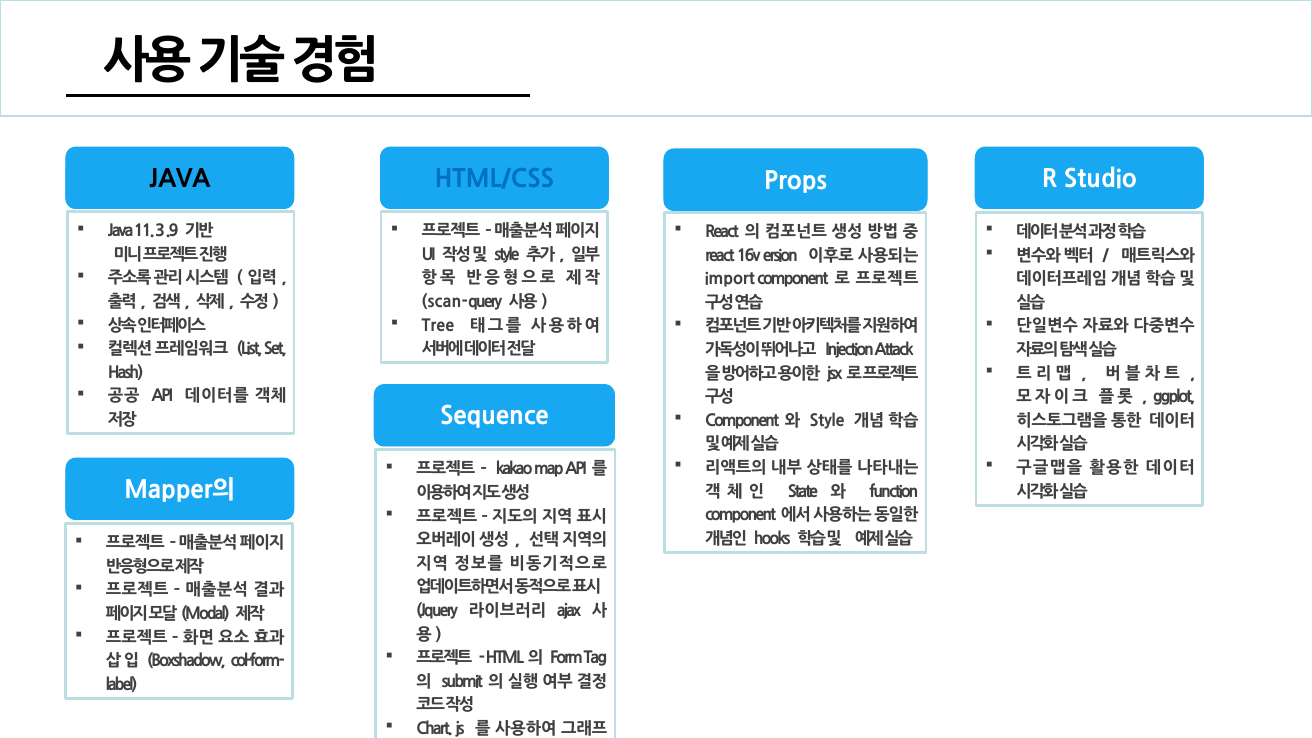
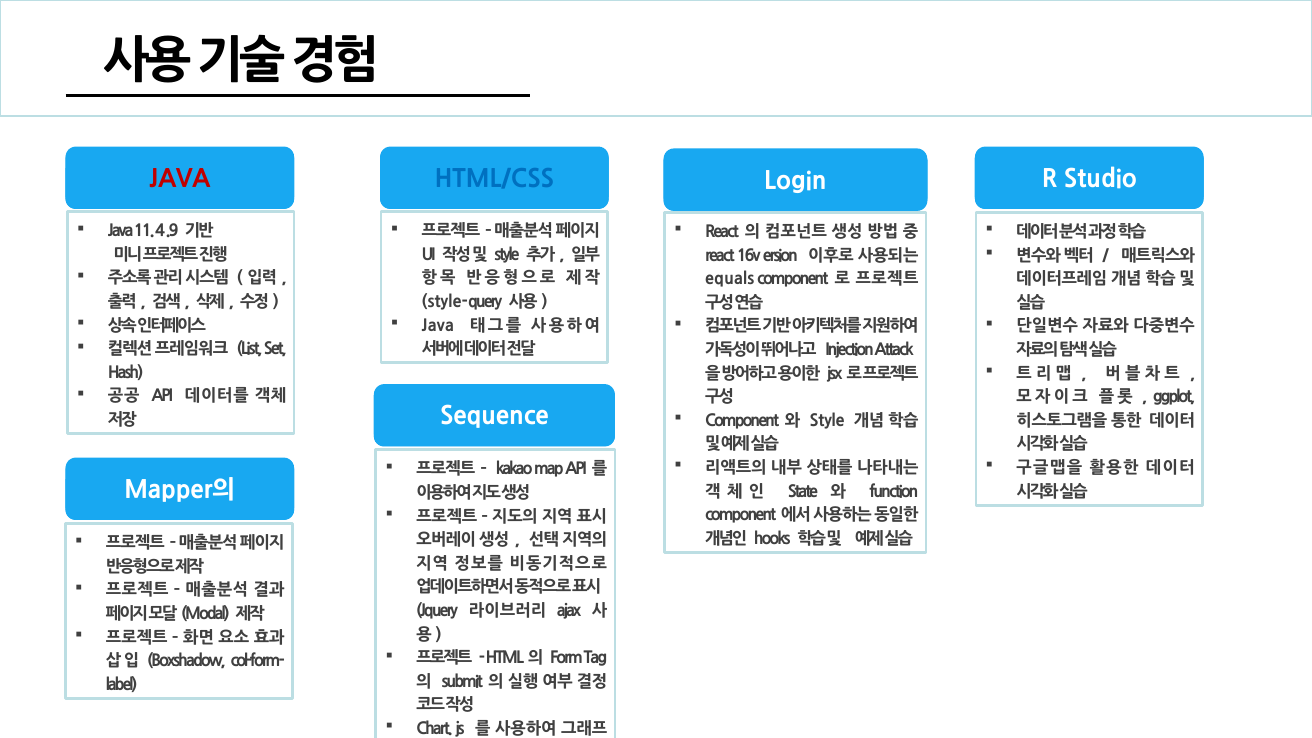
JAVA colour: black -> red (180, 179)
Props: Props -> Login (795, 181)
3: 3 -> 4 (160, 231)
import: import -> equals (730, 279)
scan-: scan- -> style- (445, 302)
Tree: Tree -> Java (438, 326)
